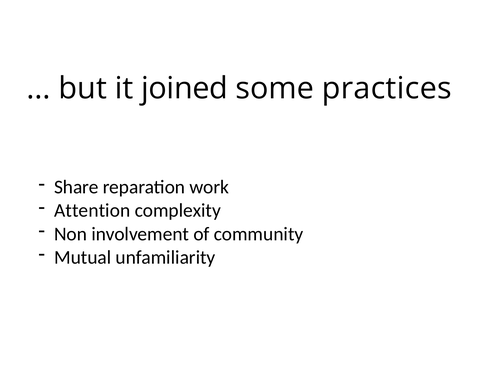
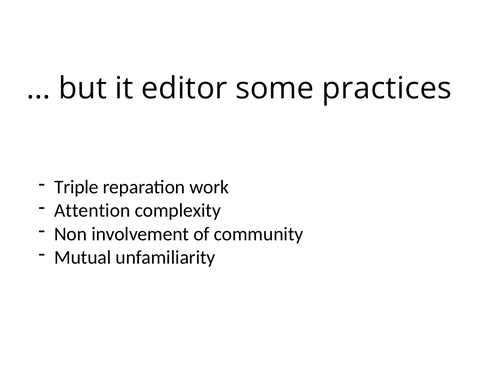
joined: joined -> editor (184, 88)
Share: Share -> Triple (76, 187)
